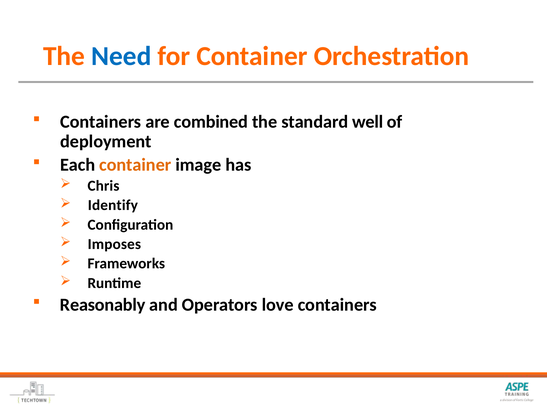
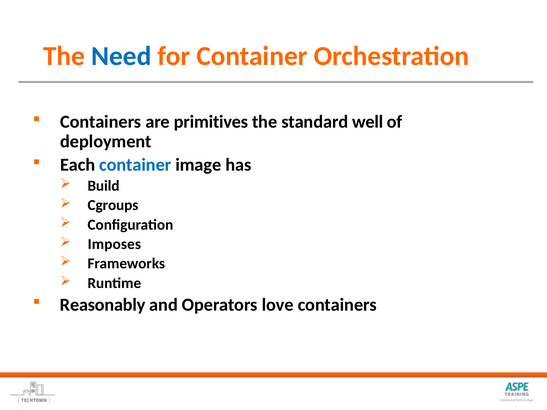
combined: combined -> primitives (211, 122)
container colour: orange -> blue (135, 165)
Chris: Chris -> Build (104, 186)
Identify: Identify -> Cgroups (113, 205)
